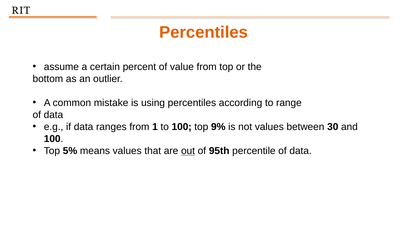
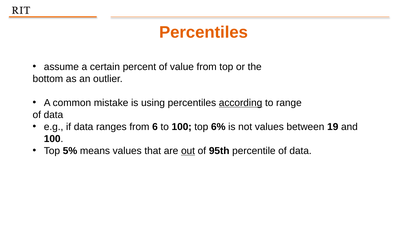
according underline: none -> present (241, 103)
1: 1 -> 6 (155, 127)
9%: 9% -> 6% (218, 127)
30: 30 -> 19 (333, 127)
